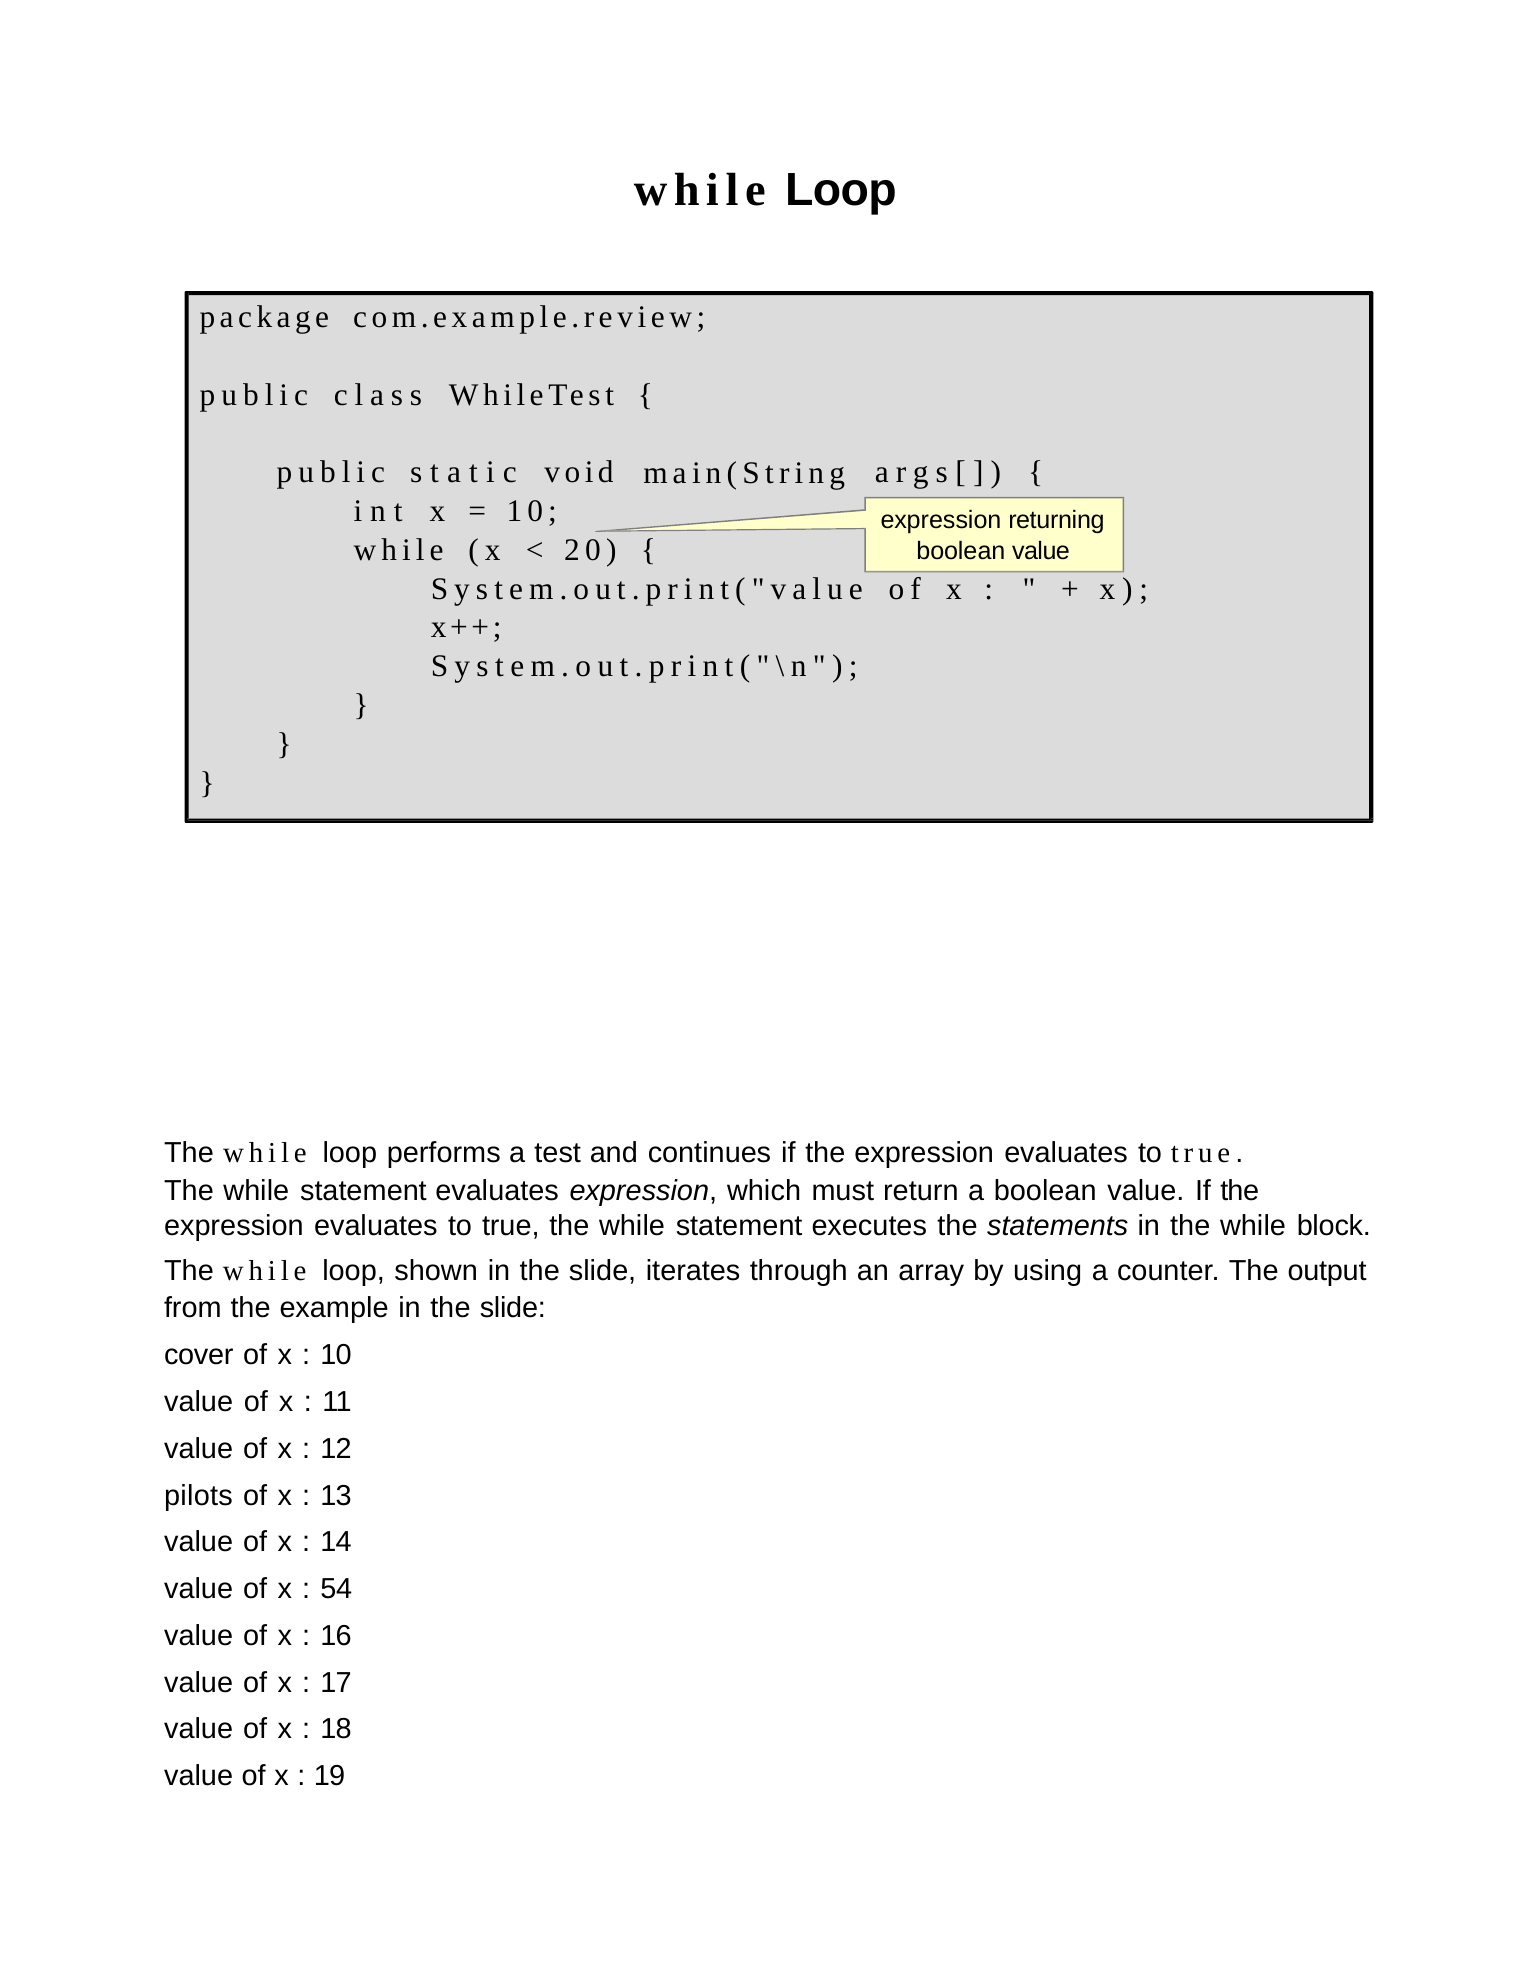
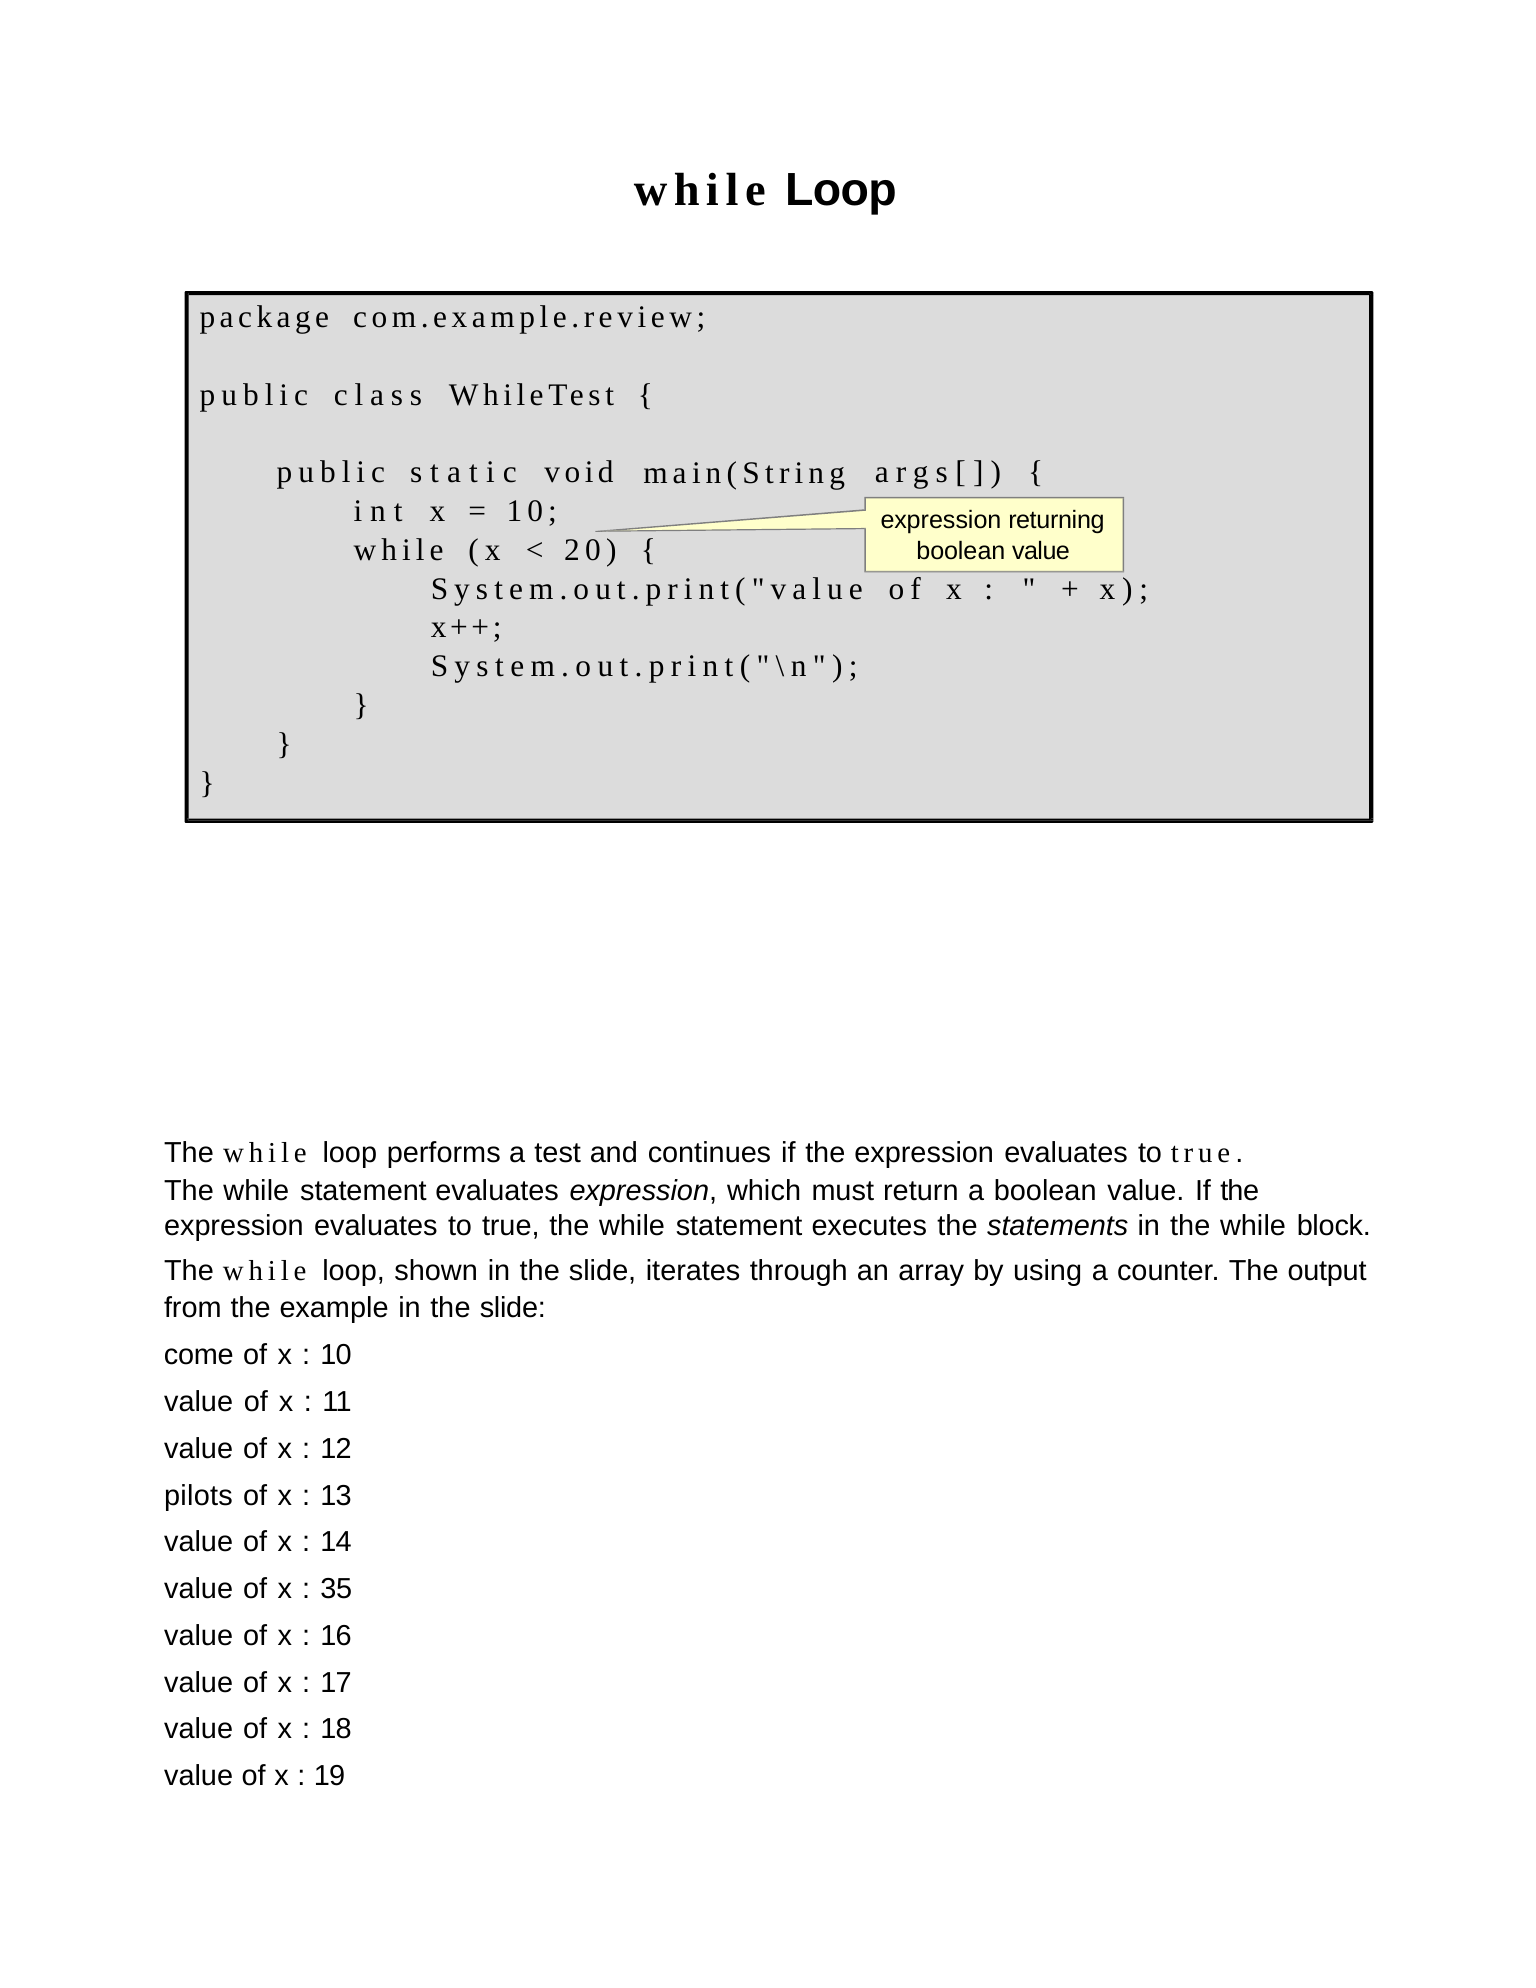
cover: cover -> come (199, 1355)
54: 54 -> 35 (336, 1589)
